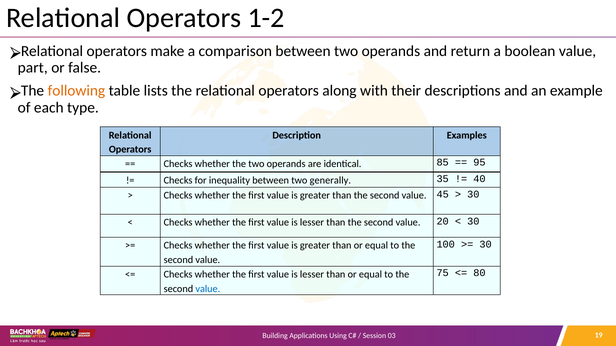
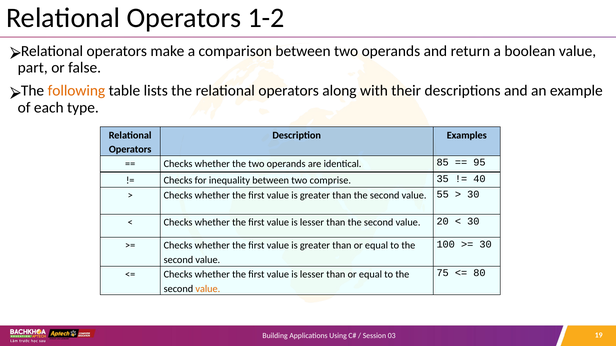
generally: generally -> comprise (330, 181)
45: 45 -> 55 (443, 195)
value colour: blue -> orange (208, 289)
